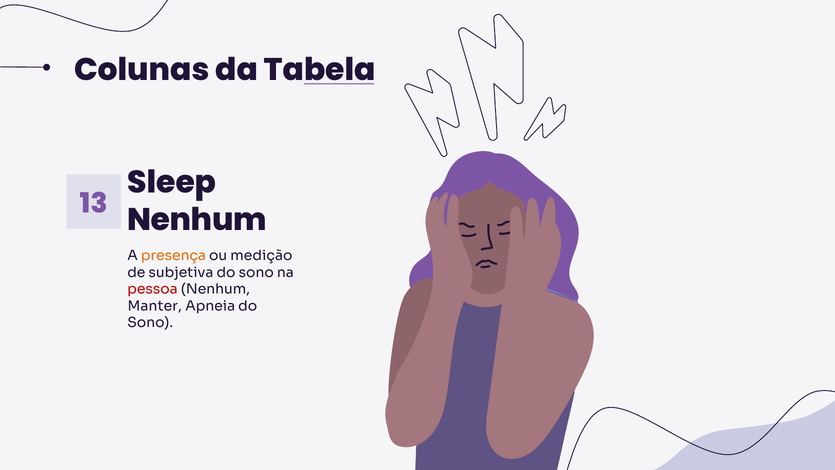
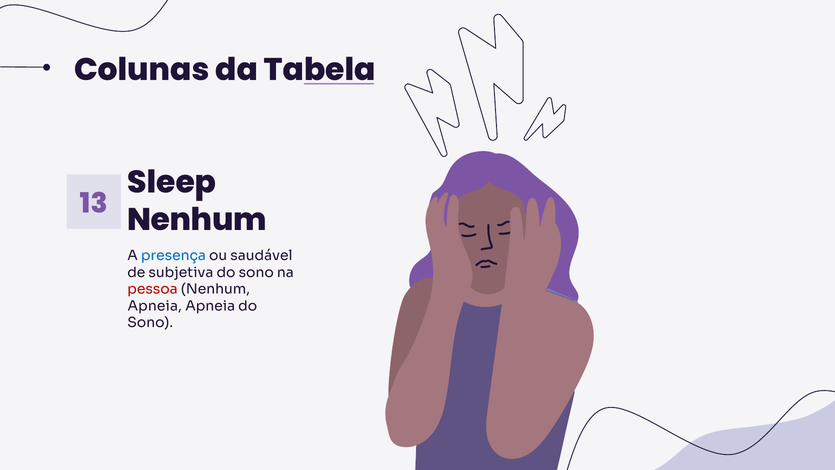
presença colour: orange -> blue (173, 256)
medição: medição -> saudável (261, 256)
Manter: Manter -> Apneia (155, 306)
